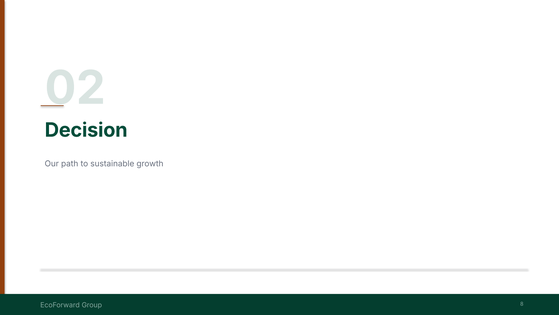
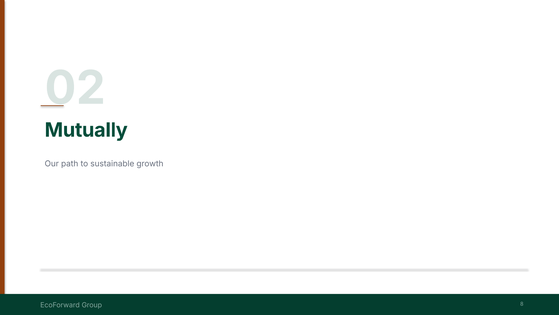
Decision: Decision -> Mutually (86, 130)
